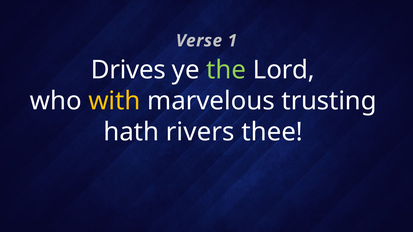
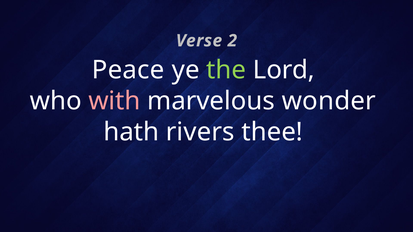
1: 1 -> 2 (232, 41)
Drives: Drives -> Peace (128, 70)
with colour: yellow -> pink (114, 101)
trusting: trusting -> wonder (329, 101)
